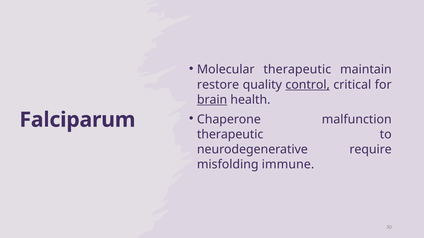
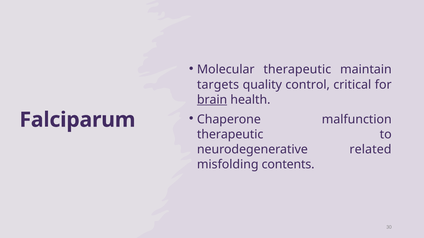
restore: restore -> targets (218, 85)
control underline: present -> none (308, 85)
require: require -> related (370, 150)
immune: immune -> contents (288, 165)
